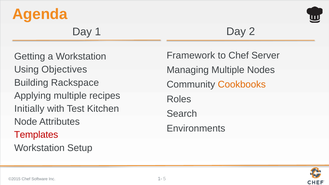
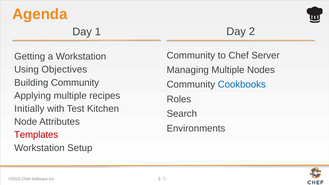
Framework: Framework -> Community (191, 55)
Building Rackspace: Rackspace -> Community (75, 83)
Cookbooks colour: orange -> blue (242, 85)
